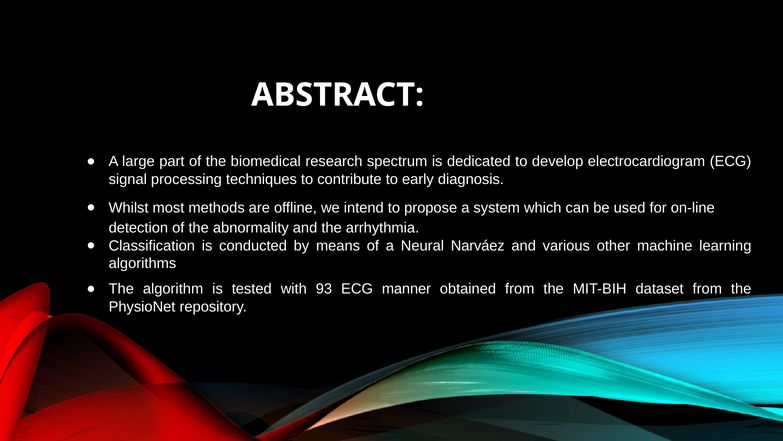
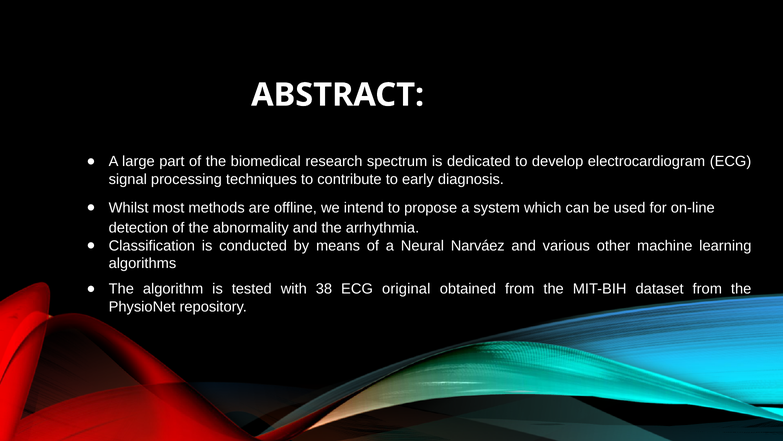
93: 93 -> 38 (324, 289)
manner: manner -> original (406, 289)
